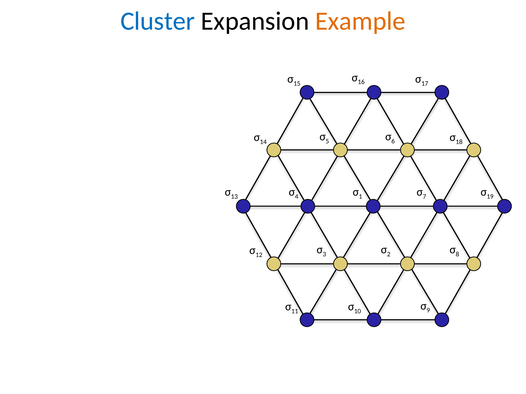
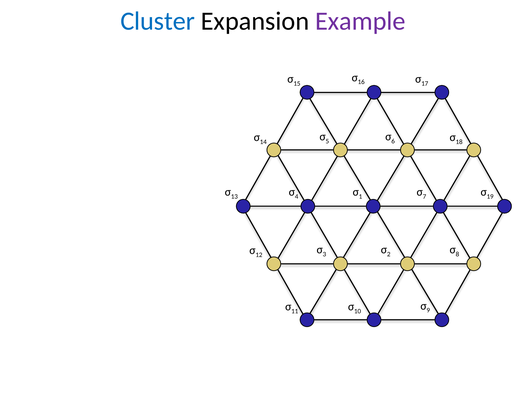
Example colour: orange -> purple (360, 21)
